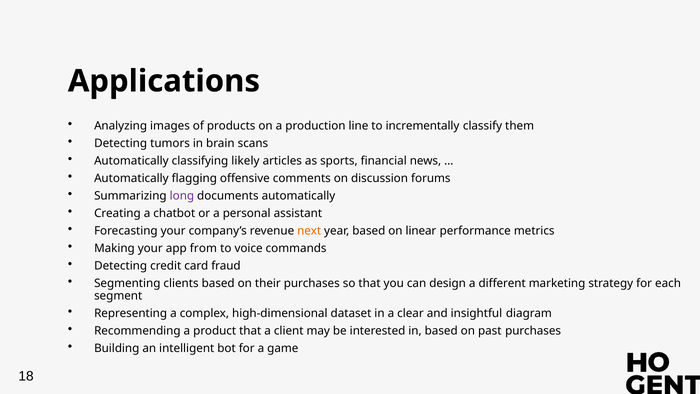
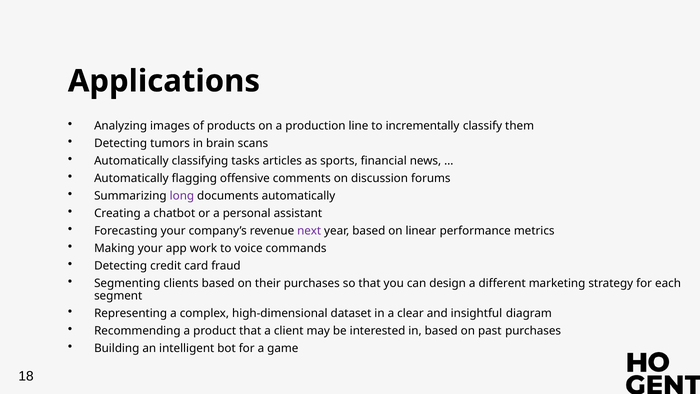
likely: likely -> tasks (245, 161)
next colour: orange -> purple (309, 231)
from: from -> work (203, 248)
